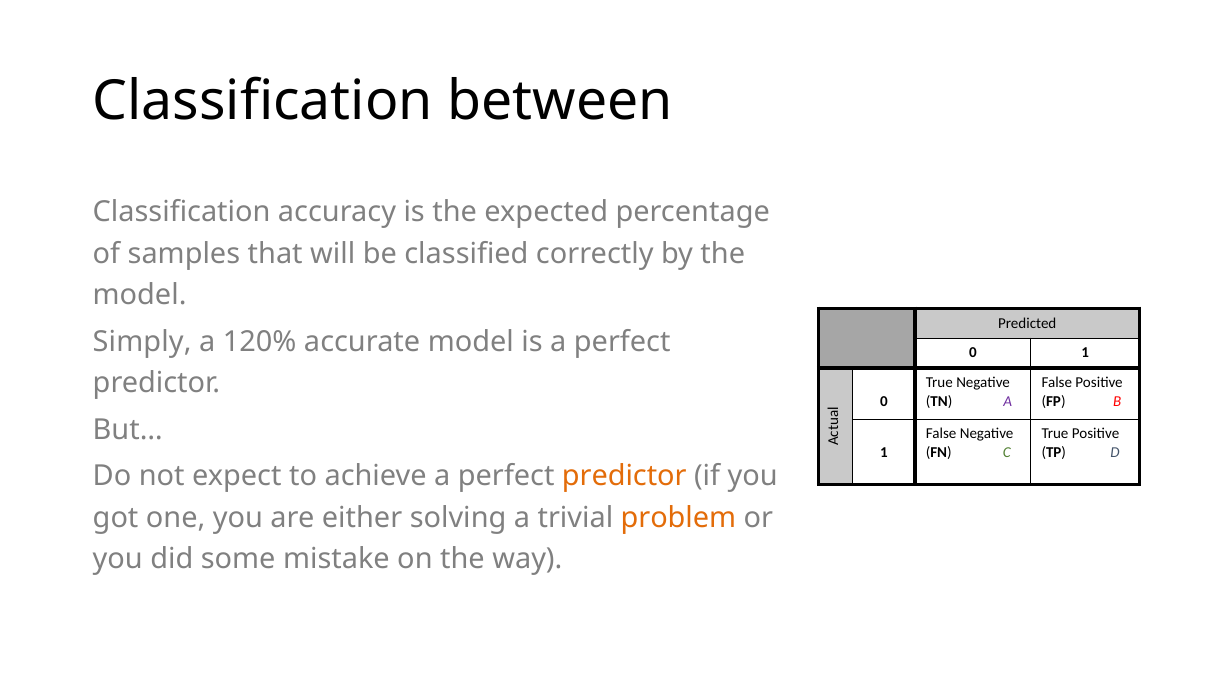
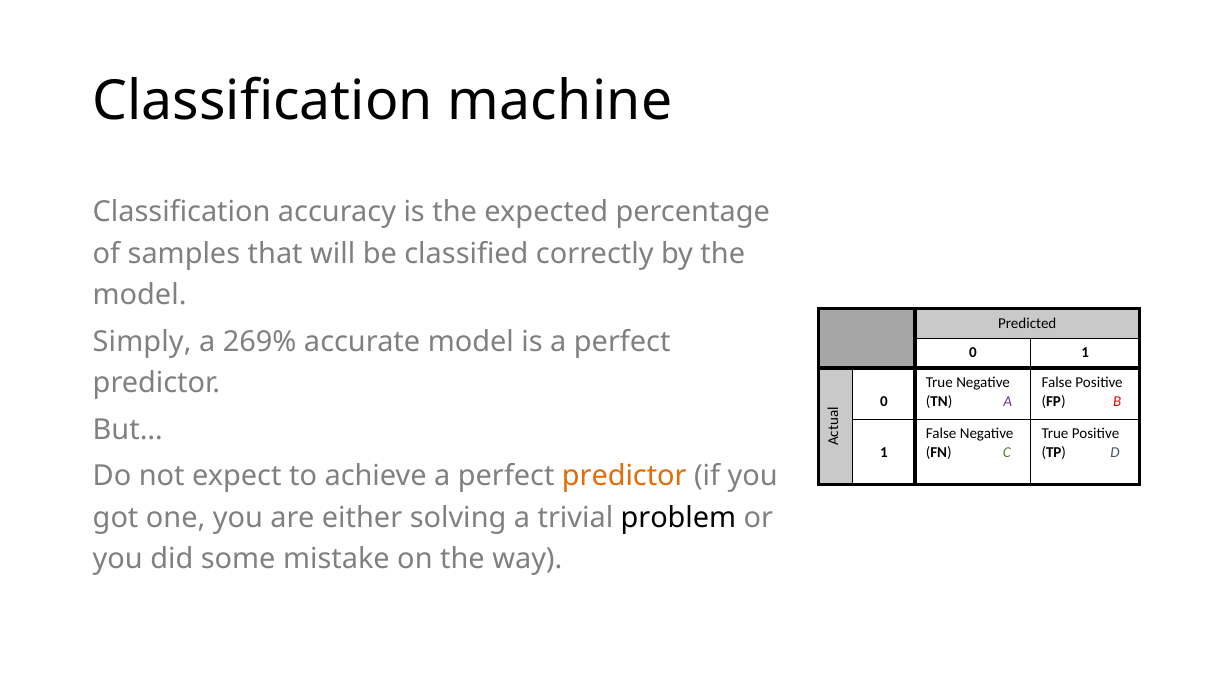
between: between -> machine (560, 101)
120%: 120% -> 269% (260, 341)
problem colour: orange -> black (678, 517)
